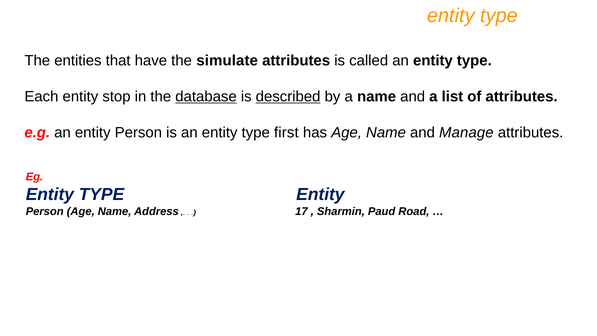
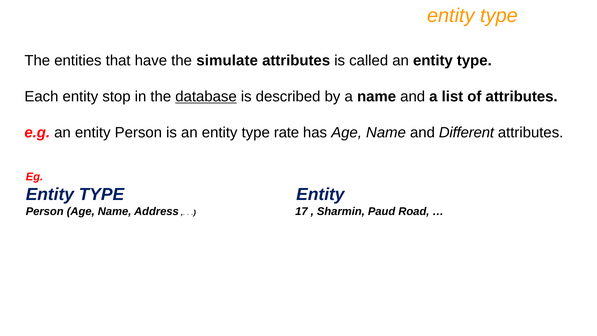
described underline: present -> none (288, 97)
first: first -> rate (286, 132)
Manage: Manage -> Different (466, 132)
